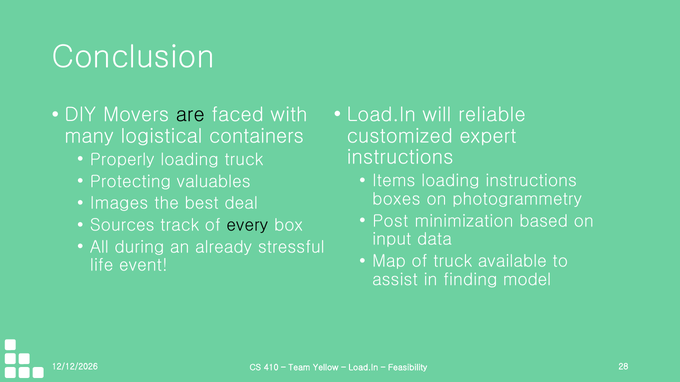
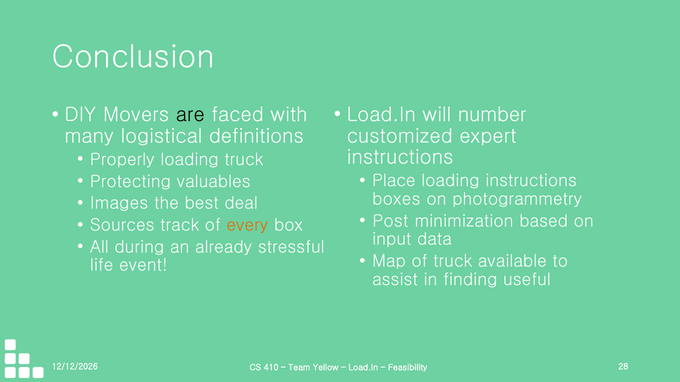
reliable: reliable -> number (492, 115)
containers: containers -> definitions (256, 136)
Items: Items -> Place (394, 181)
every colour: black -> orange (247, 225)
model: model -> useful (527, 280)
